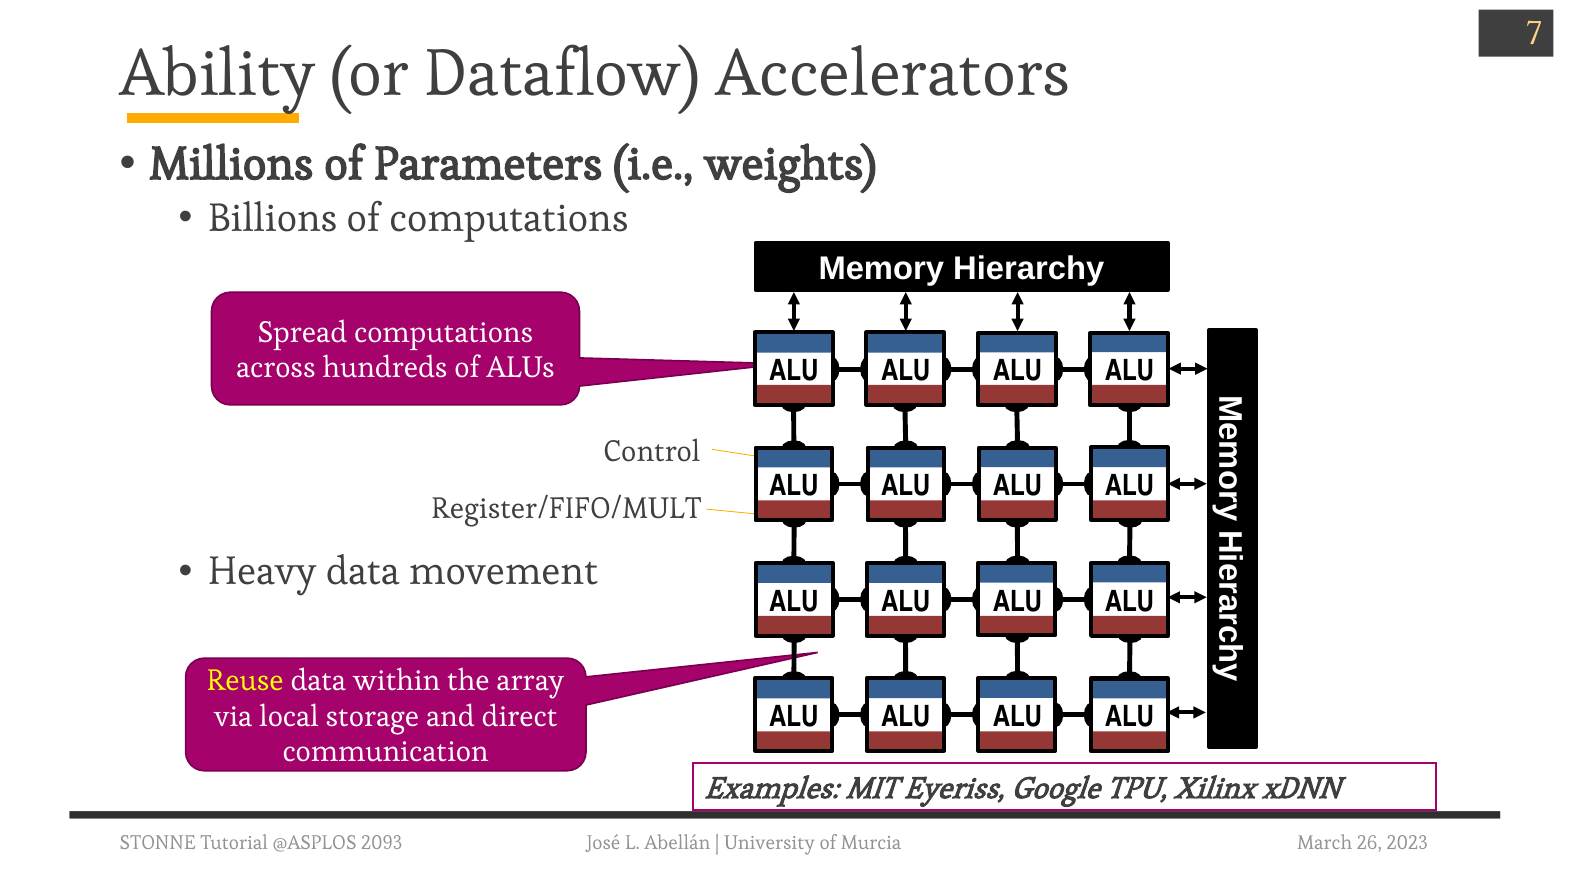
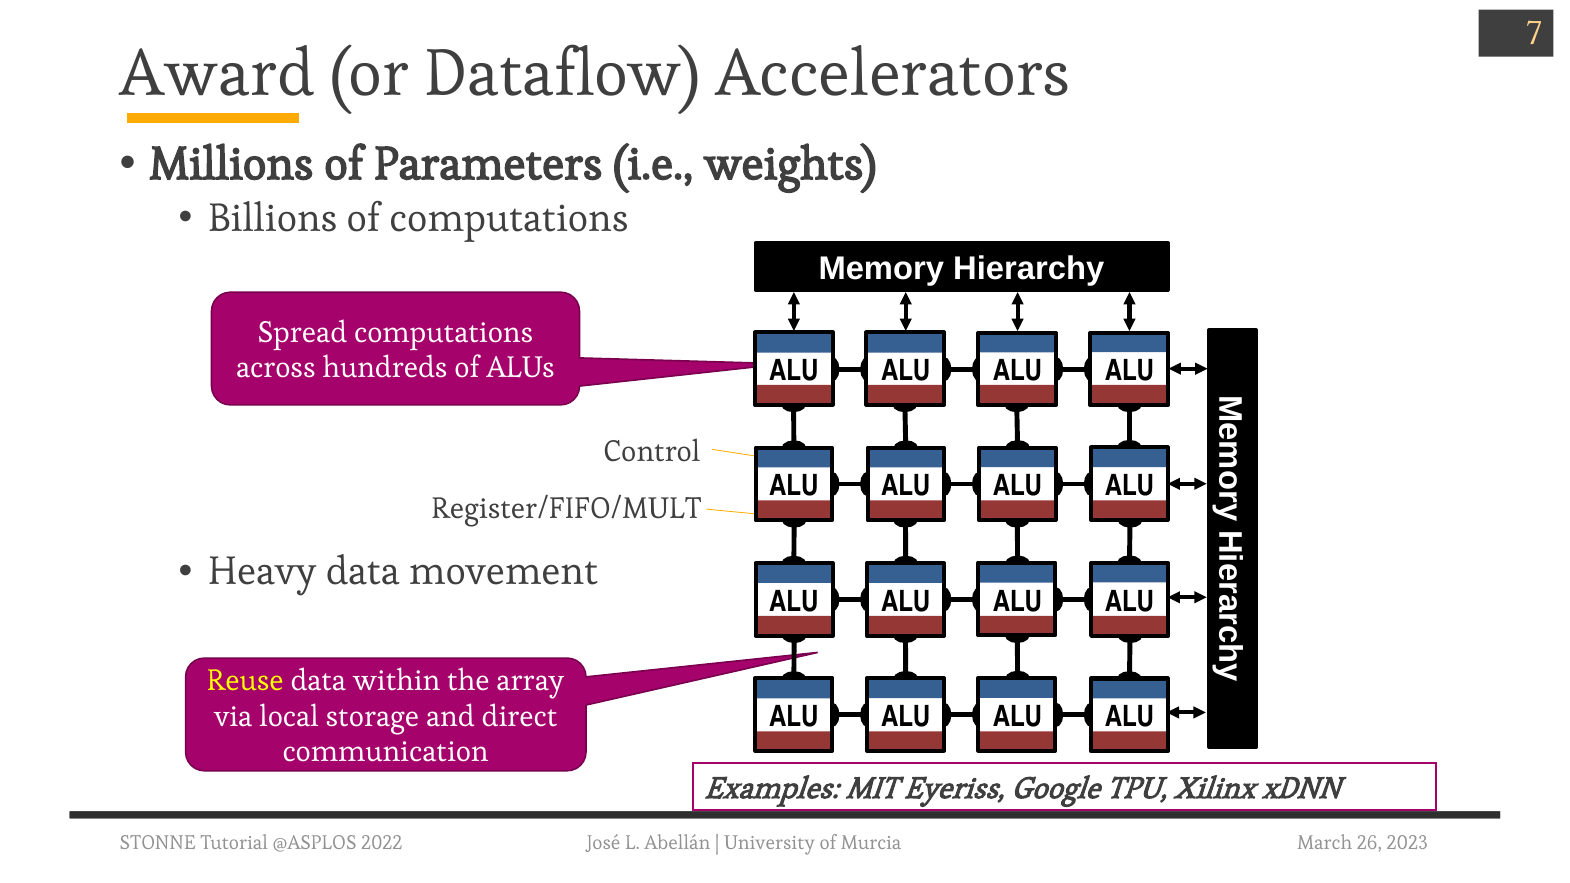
Ability: Ability -> Award (217, 74)
2093: 2093 -> 2022 (382, 843)
